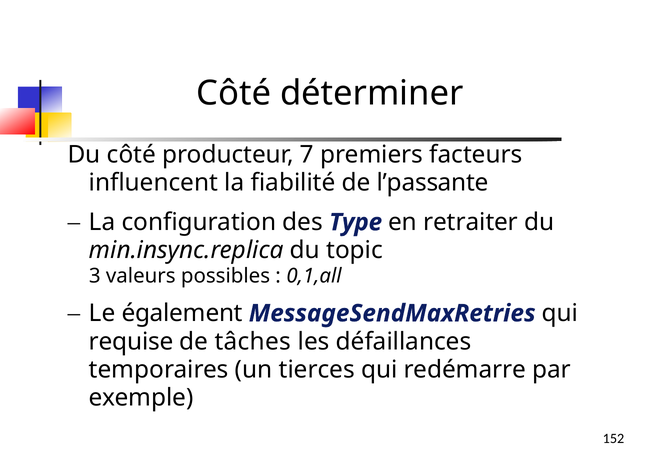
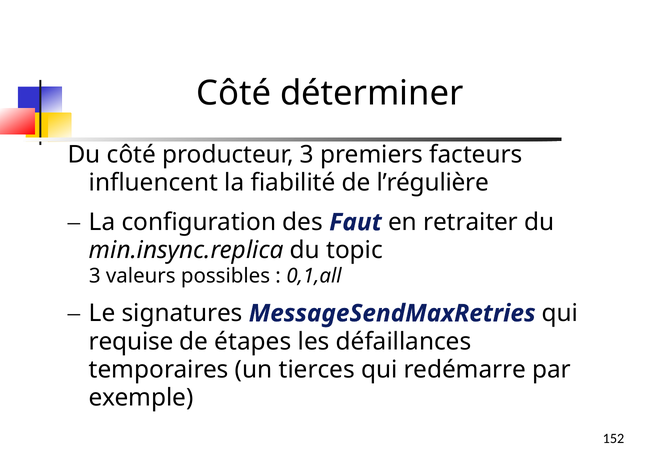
producteur 7: 7 -> 3 (307, 155)
l’passante: l’passante -> l’régulière (433, 183)
Type: Type -> Faut (355, 222)
également: également -> signatures (182, 313)
tâches: tâches -> étapes (253, 341)
